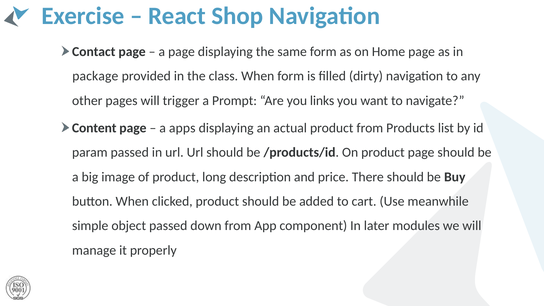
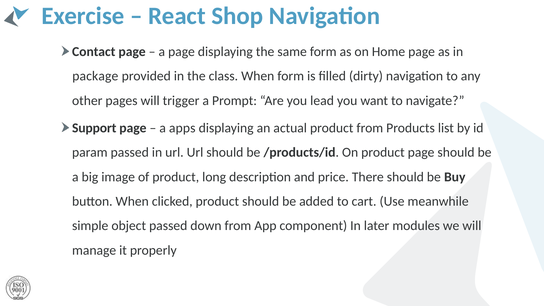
links: links -> lead (322, 101)
Content: Content -> Support (94, 128)
